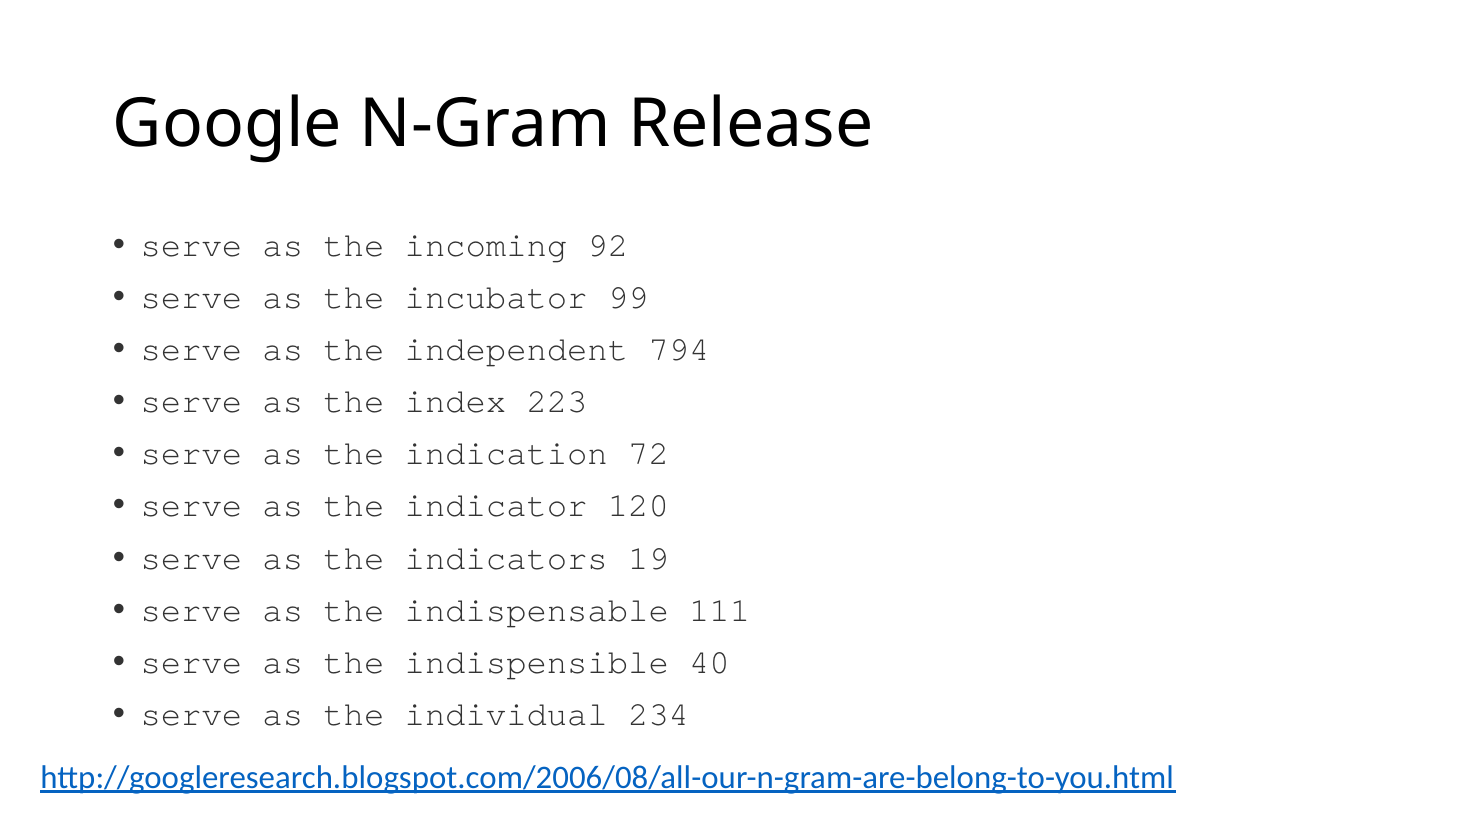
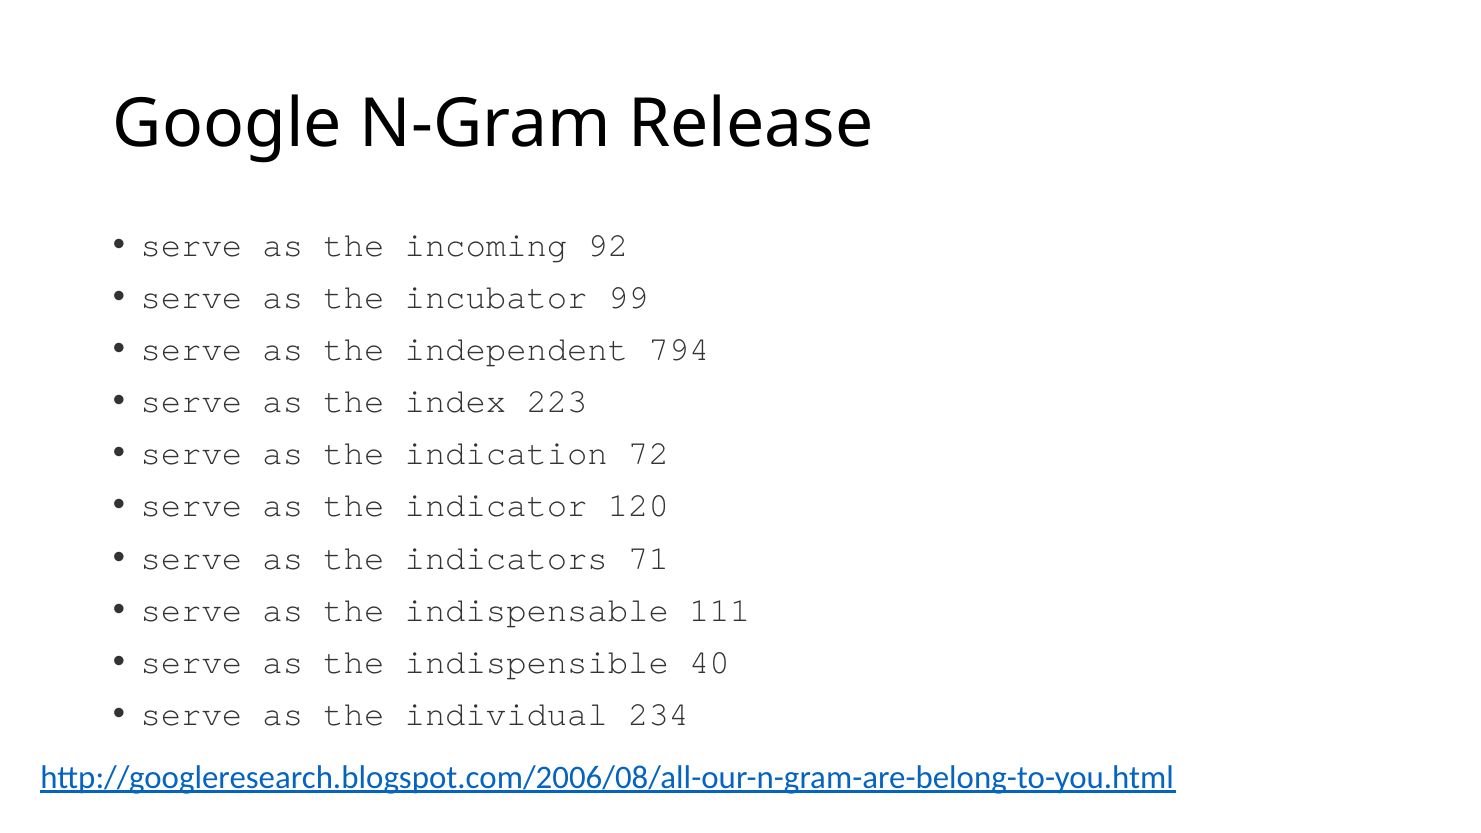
19: 19 -> 71 (649, 558)
